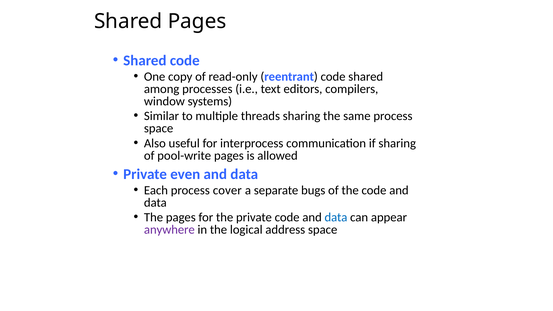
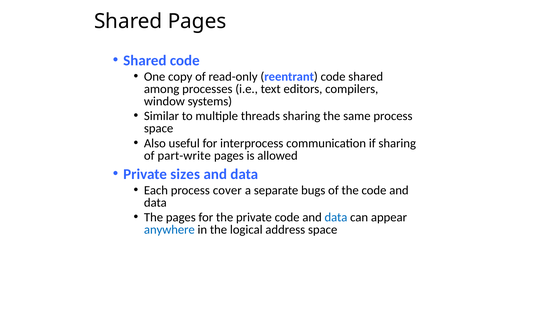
pool-write: pool-write -> part-write (184, 156)
even: even -> sizes (185, 174)
anywhere colour: purple -> blue (169, 230)
